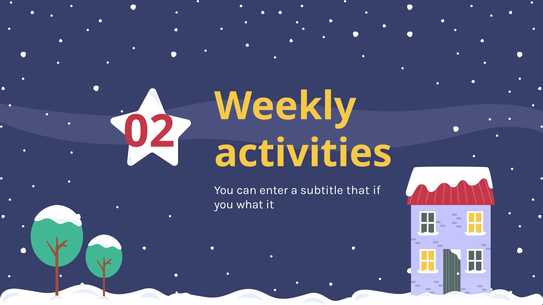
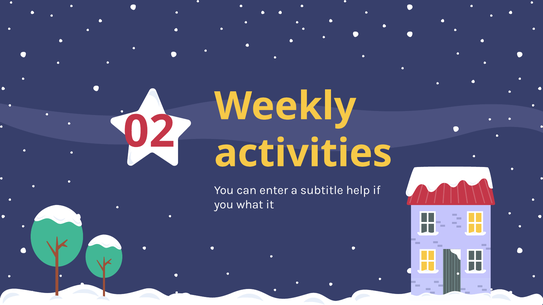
that: that -> help (358, 190)
